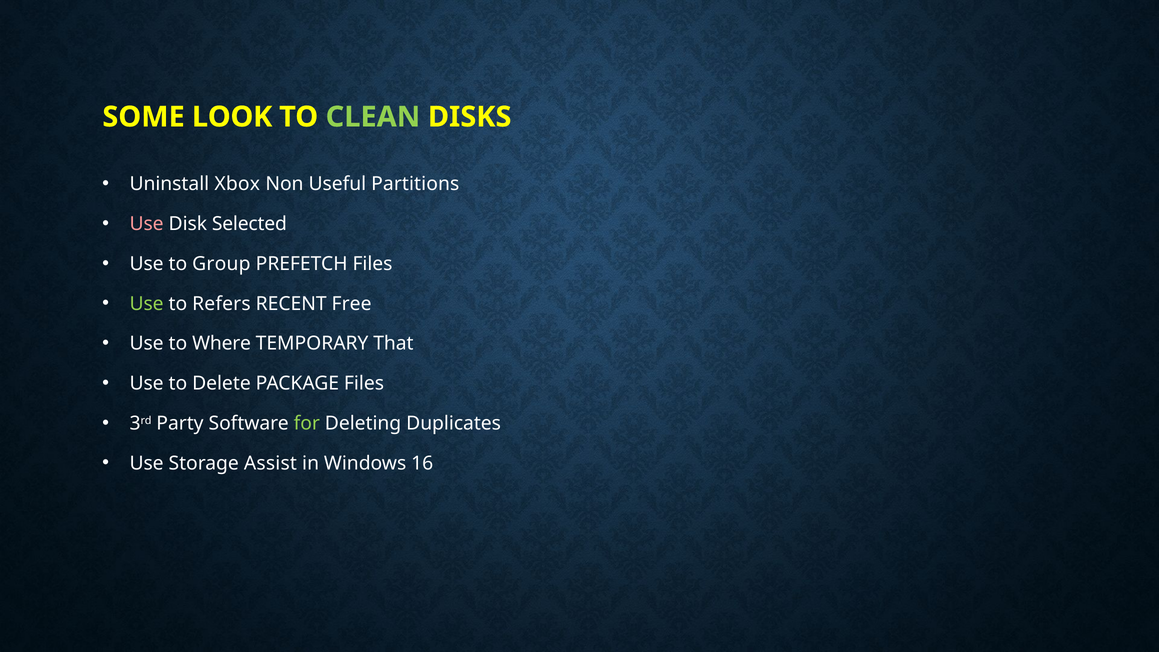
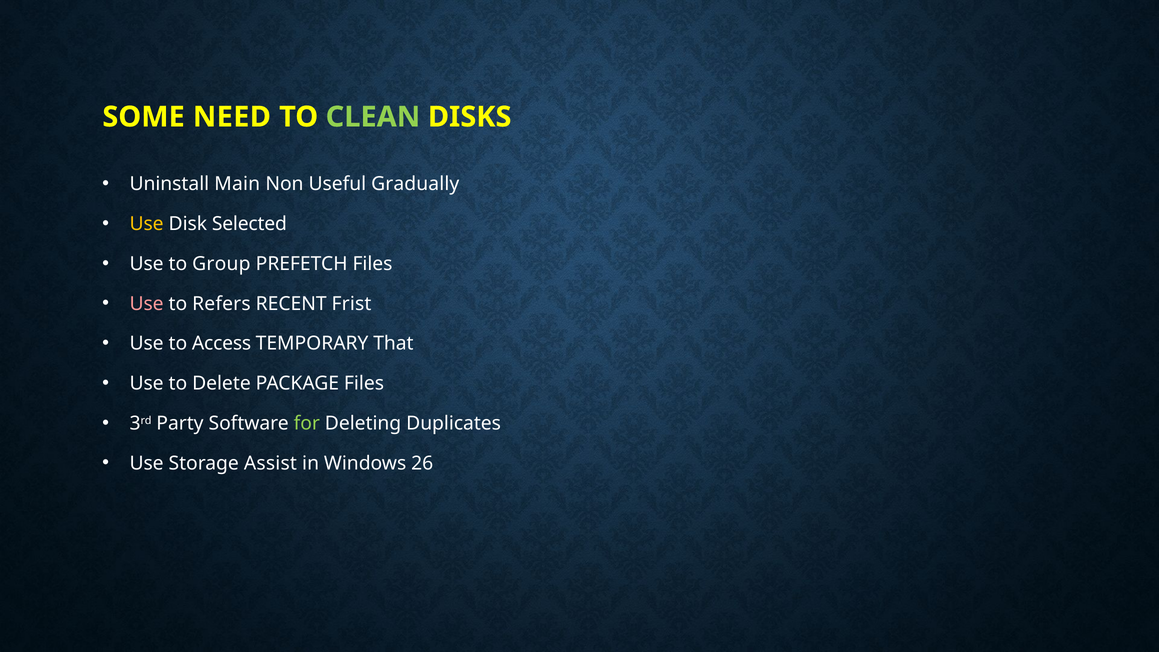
LOOK: LOOK -> NEED (232, 117)
Xbox: Xbox -> Main (237, 184)
Partitions: Partitions -> Gradually (415, 184)
Use colour: pink -> yellow (147, 224)
Use colour: light green -> pink (147, 304)
Free: Free -> Frist (351, 304)
Where: Where -> Access (222, 343)
16: 16 -> 26 (422, 463)
